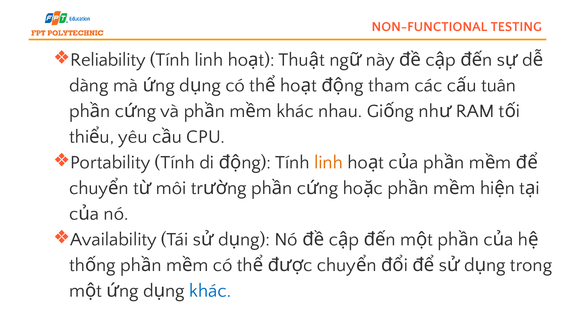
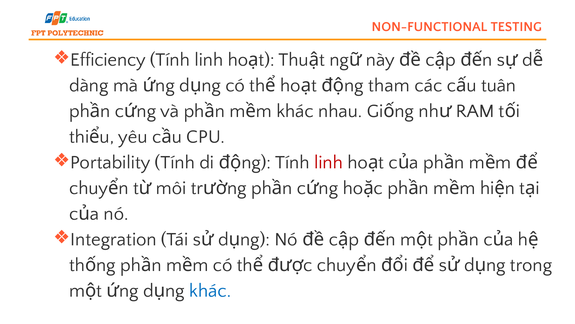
Reliability: Reliability -> Efficiency (108, 60)
linh colour: orange -> red (328, 162)
Availability: Availability -> Integration (113, 239)
